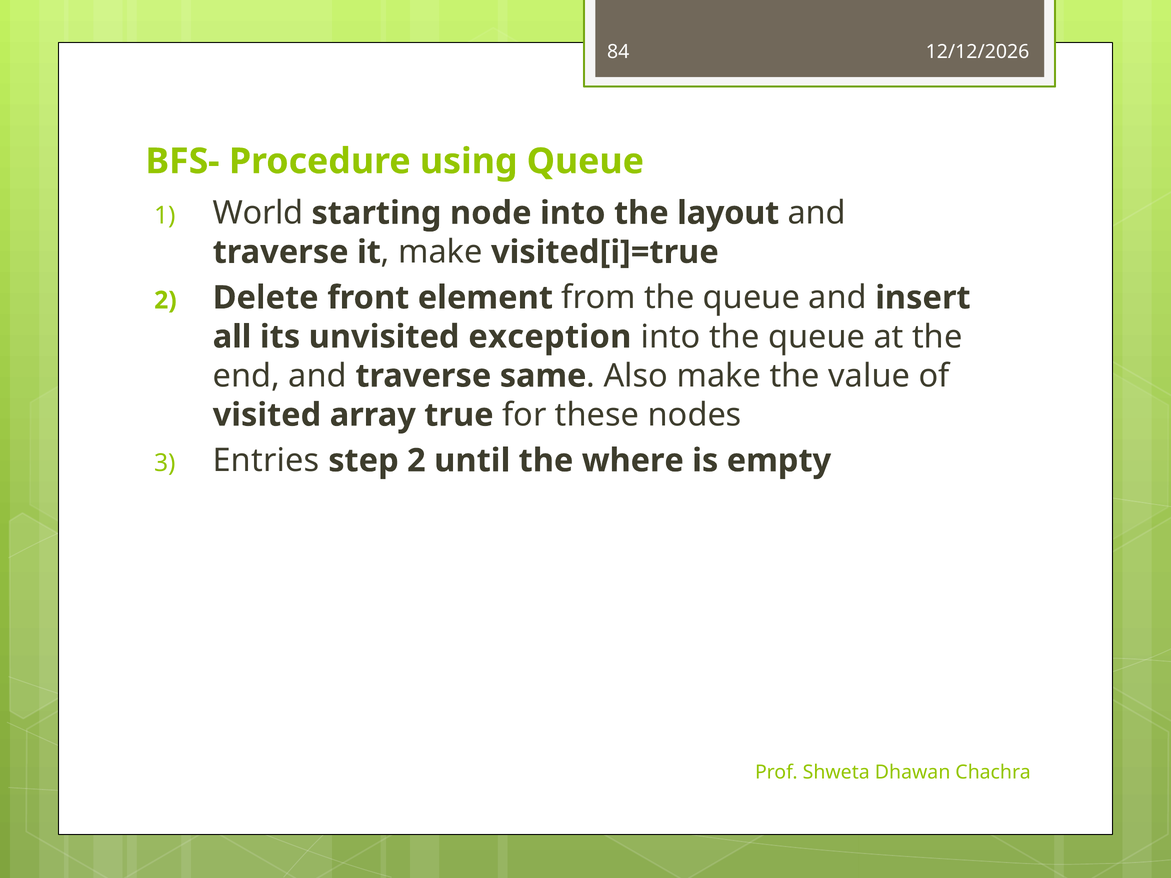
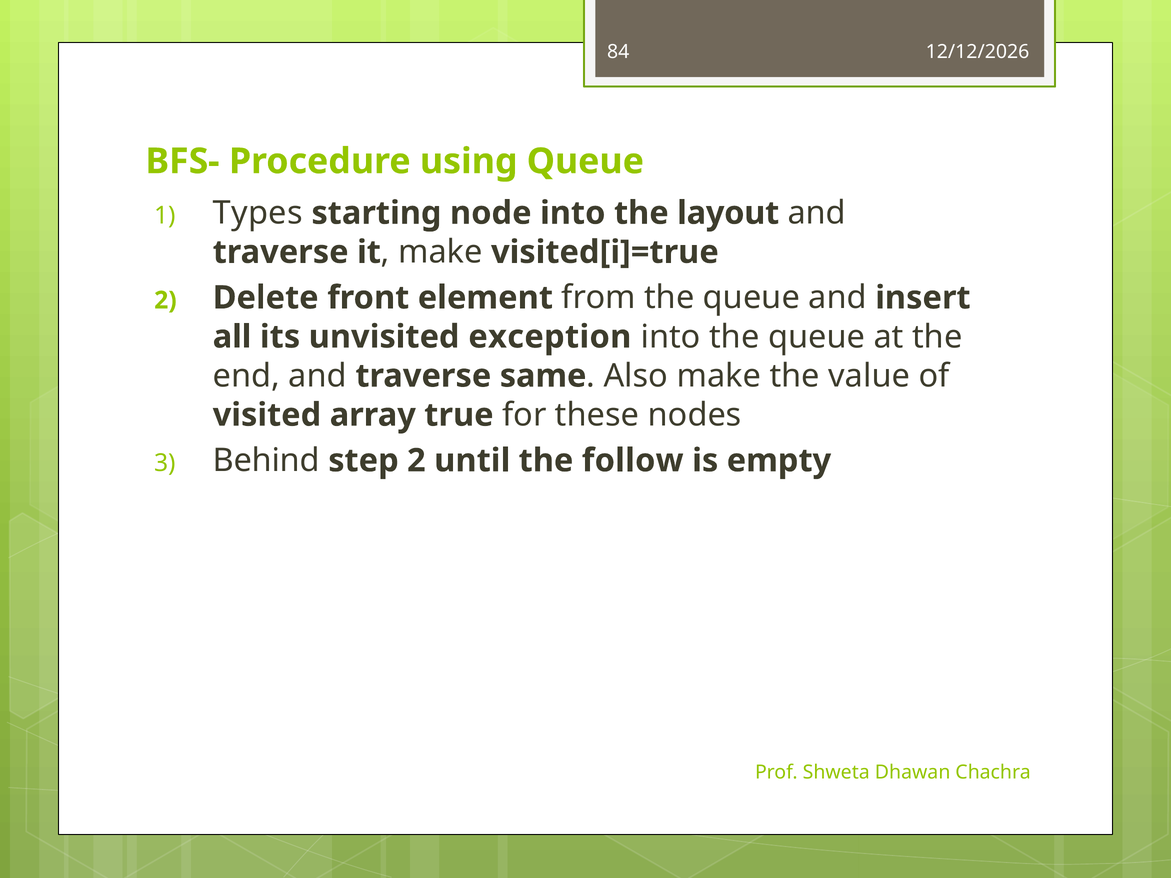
World: World -> Types (258, 213)
Entries: Entries -> Behind (266, 461)
where: where -> follow (633, 461)
